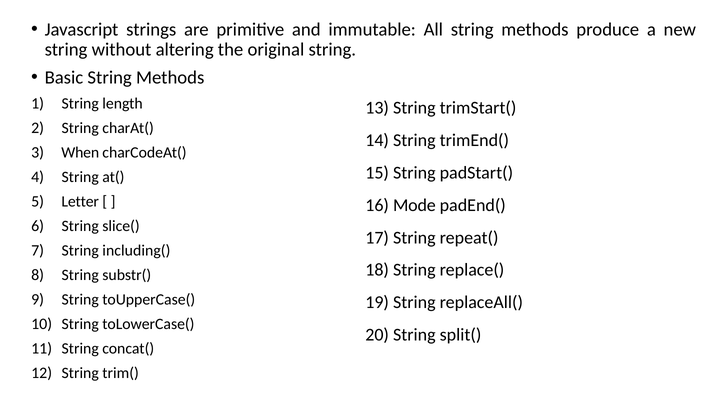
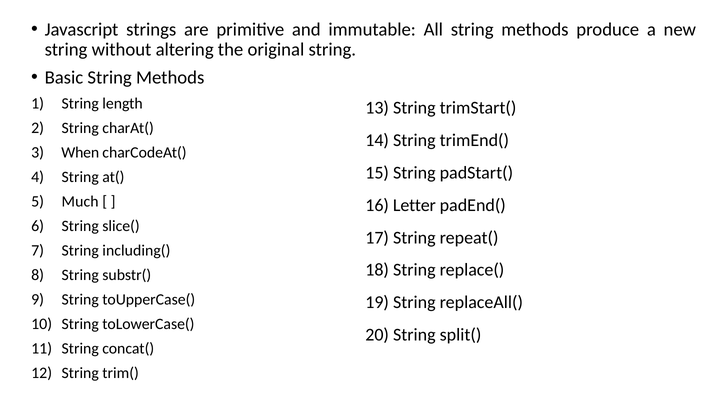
Letter: Letter -> Much (80, 202)
Mode: Mode -> Letter (414, 205)
